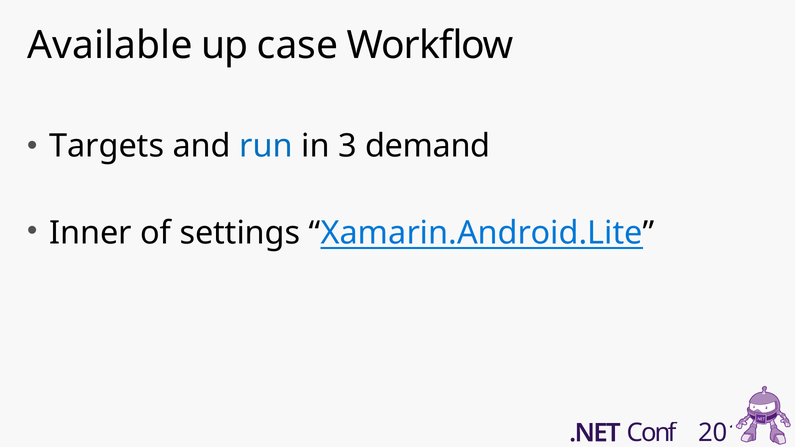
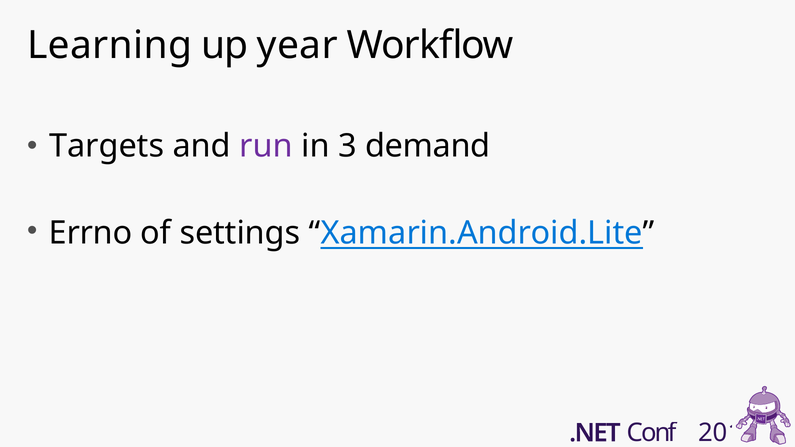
Available: Available -> Learning (110, 46)
case: case -> year (297, 46)
run colour: blue -> purple (266, 146)
Inner: Inner -> Errno (91, 233)
